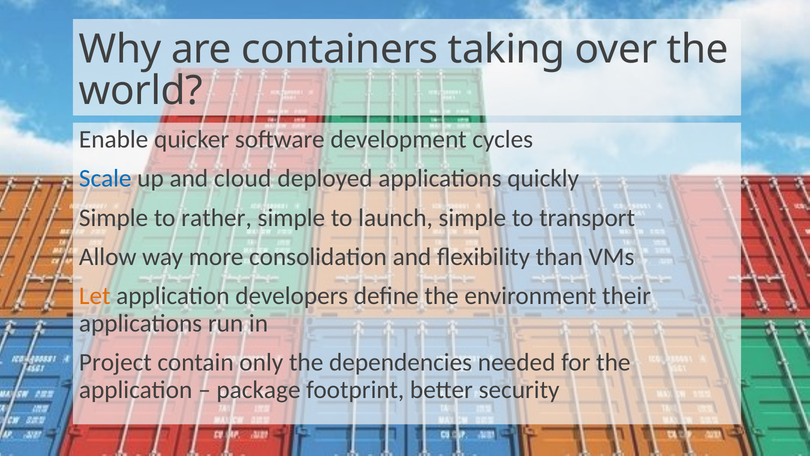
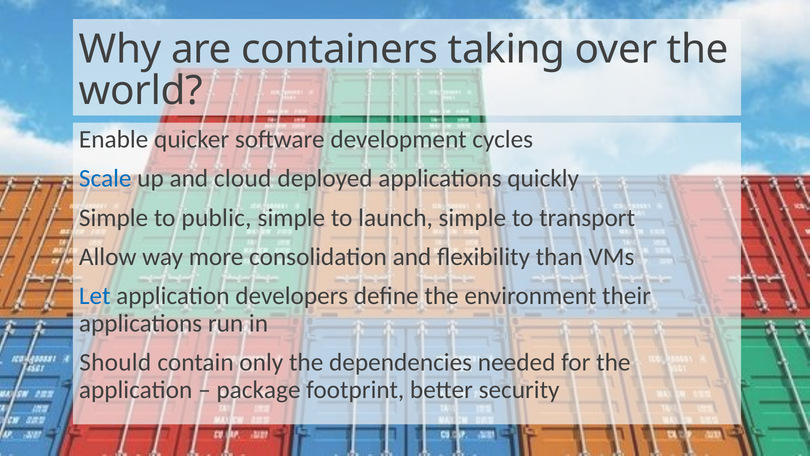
rather: rather -> public (216, 218)
Let colour: orange -> blue (95, 296)
Project: Project -> Should (115, 362)
